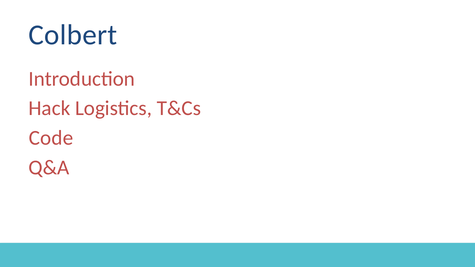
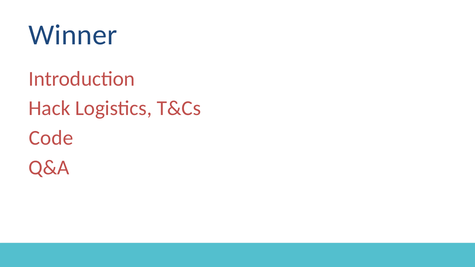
Colbert: Colbert -> Winner (73, 35)
